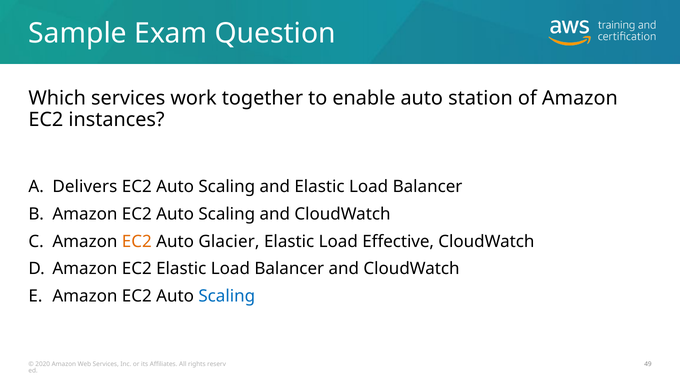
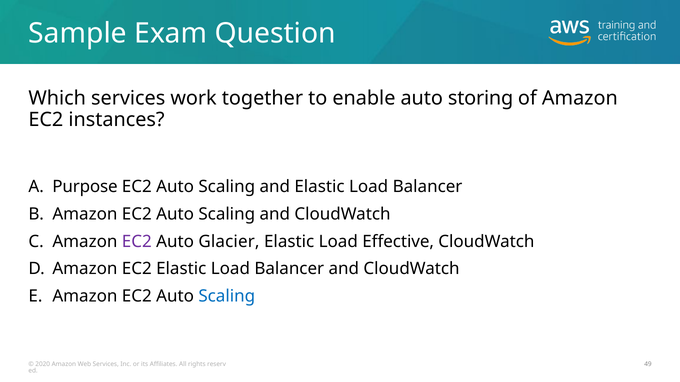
station: station -> storing (481, 98)
Delivers: Delivers -> Purpose (85, 187)
EC2 colour: orange -> purple (137, 242)
